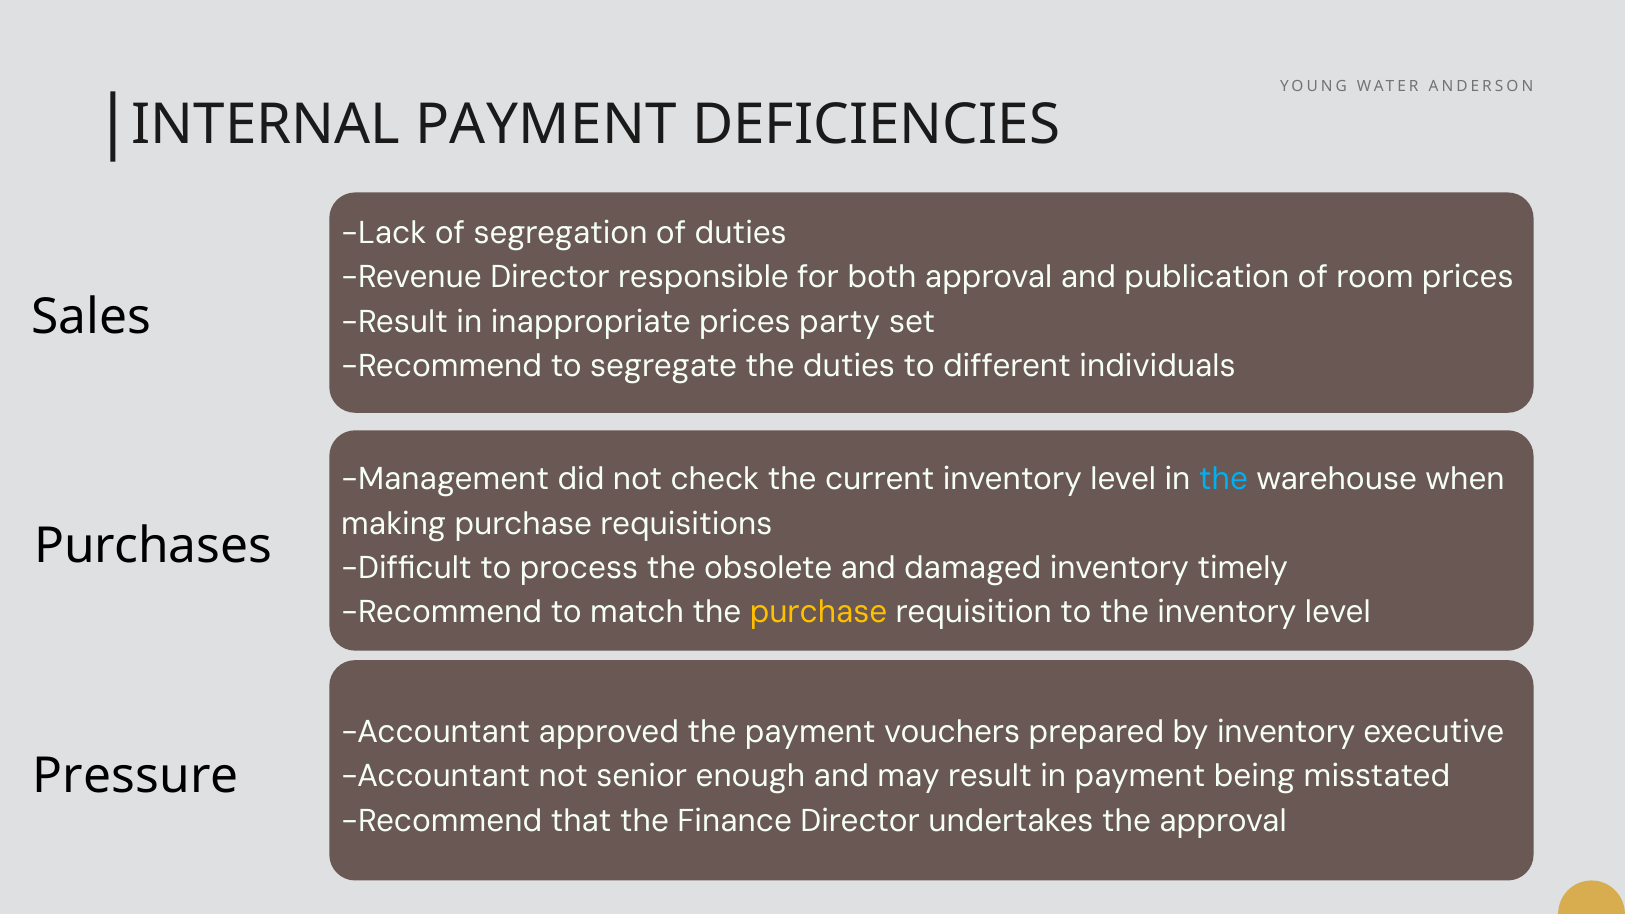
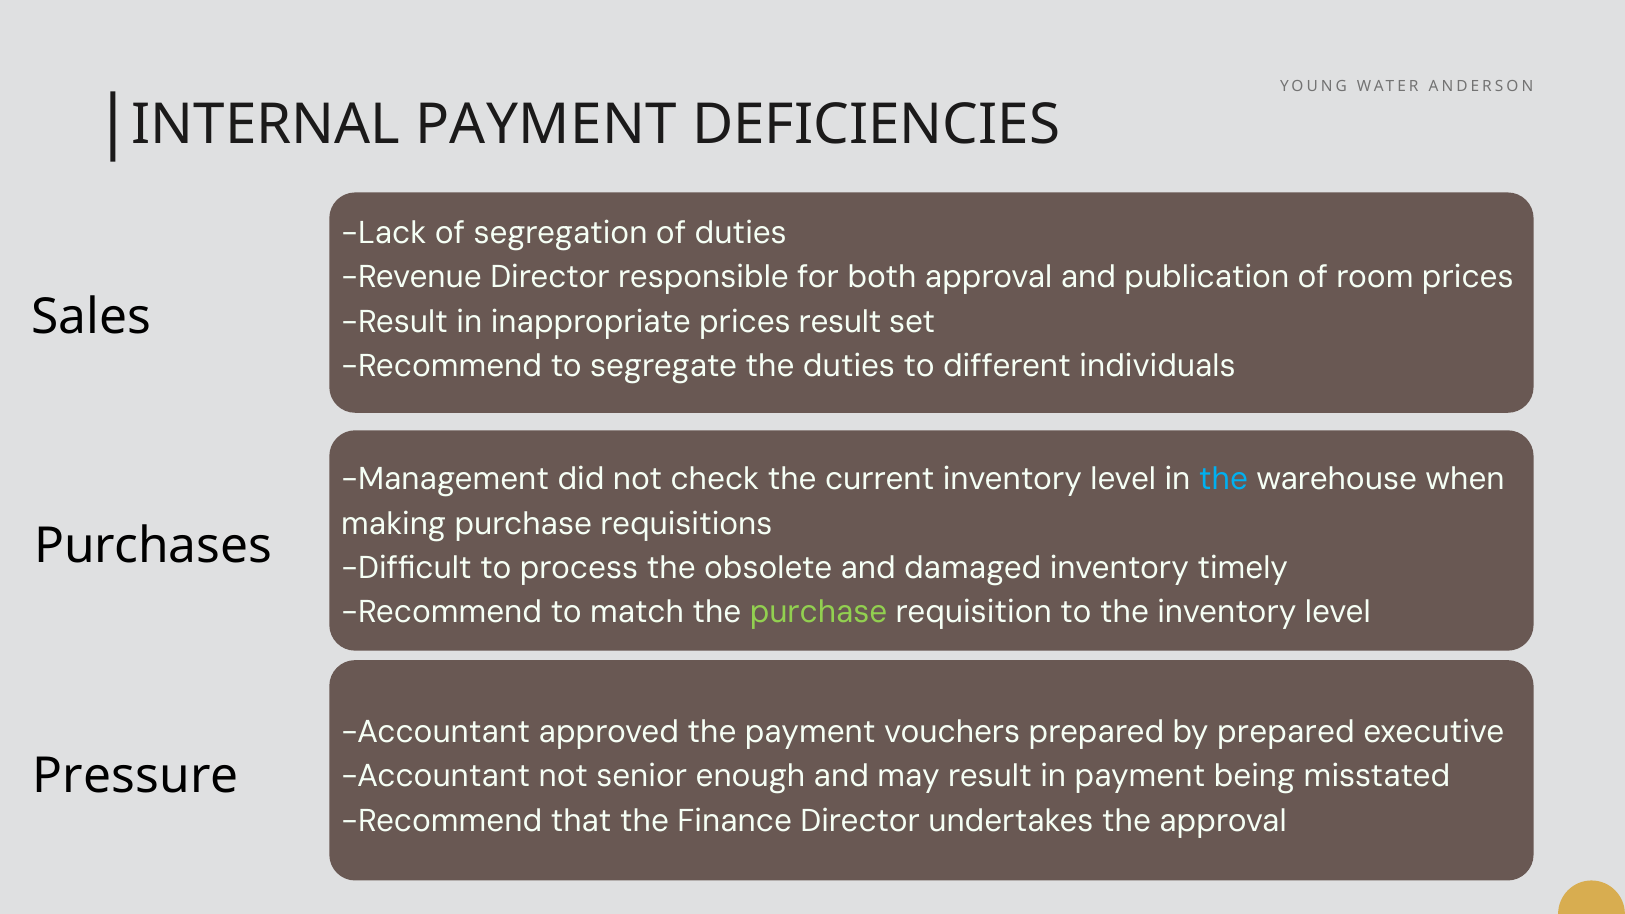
inappropriate prices party: party -> result (840, 322)
purchase colour: yellow -> light green (819, 612)
by inventory: inventory -> prepared (1286, 732)
